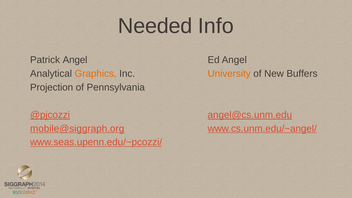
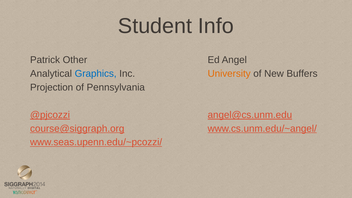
Needed: Needed -> Student (155, 26)
Patrick Angel: Angel -> Other (75, 60)
Graphics colour: orange -> blue (96, 74)
mobile@siggraph.org: mobile@siggraph.org -> course@siggraph.org (77, 129)
